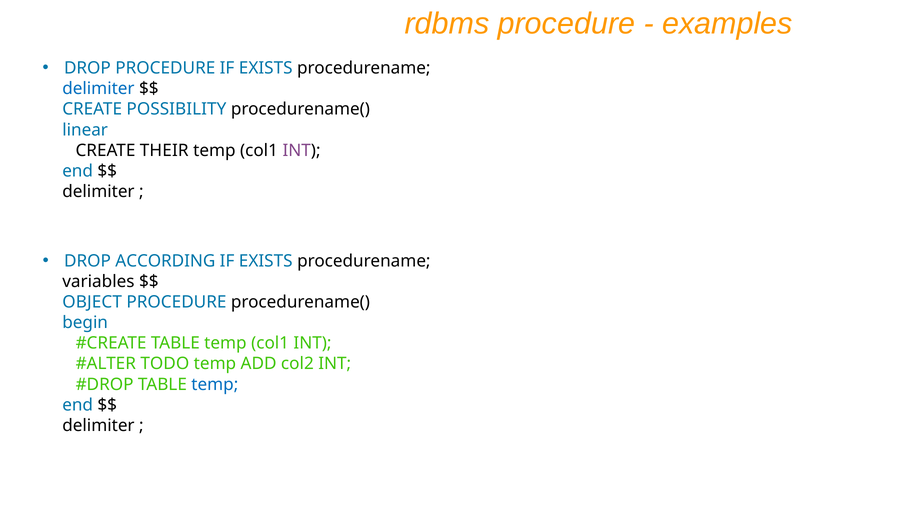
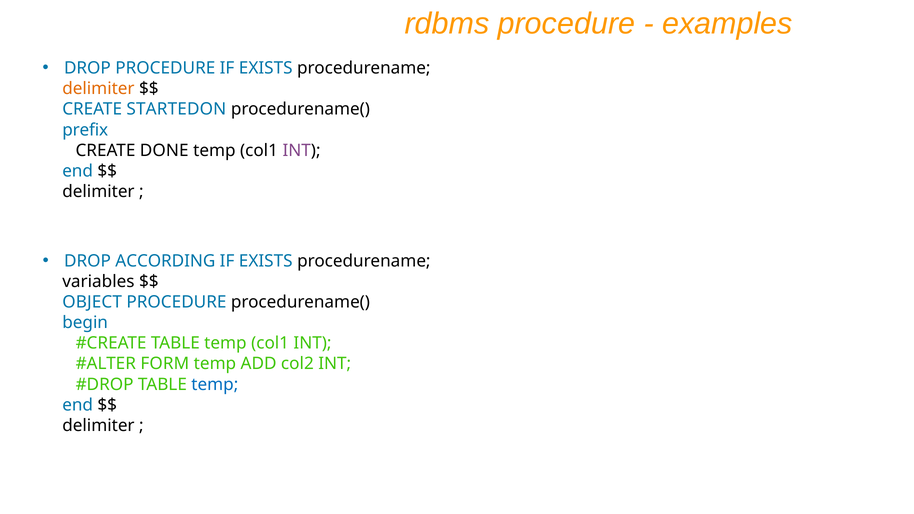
delimiter colour: blue -> orange (98, 89)
POSSIBILITY: POSSIBILITY -> STARTEDON (176, 109)
linear: linear -> prefix (85, 130)
THEIR: THEIR -> DONE (164, 150)
TODO: TODO -> FORM (165, 364)
